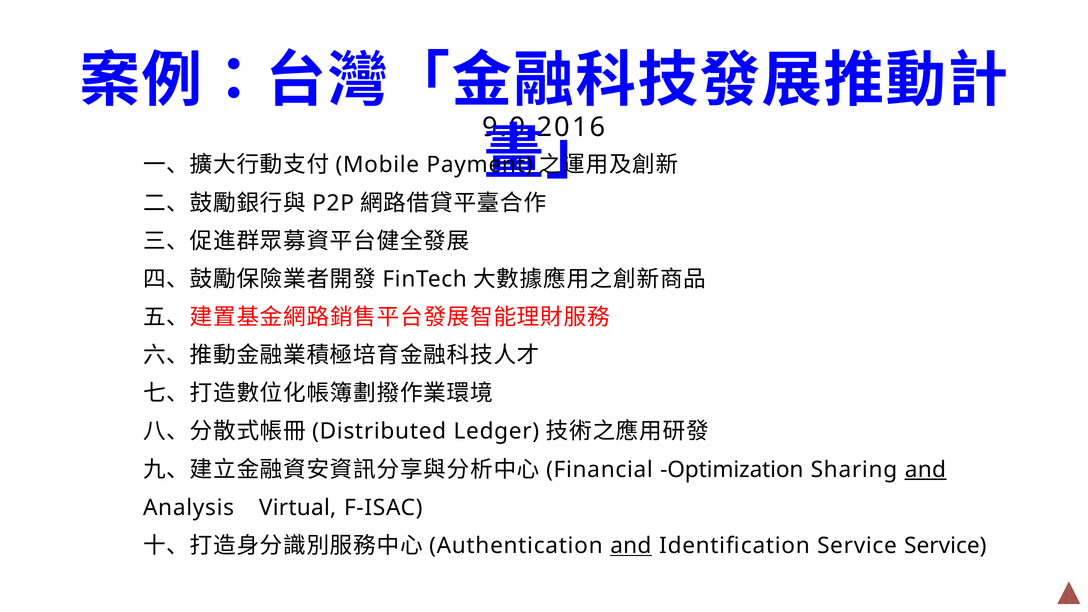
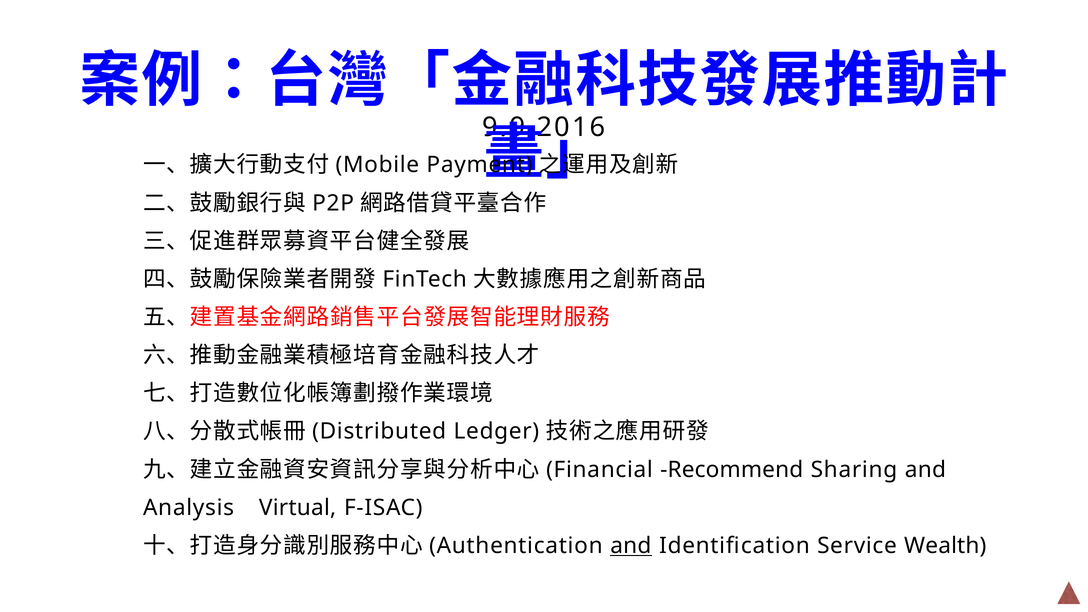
Optimization: Optimization -> Recommend (732, 470)
and underline: present -> none (925, 470)
Service Service: Service -> Wealth (945, 546)
